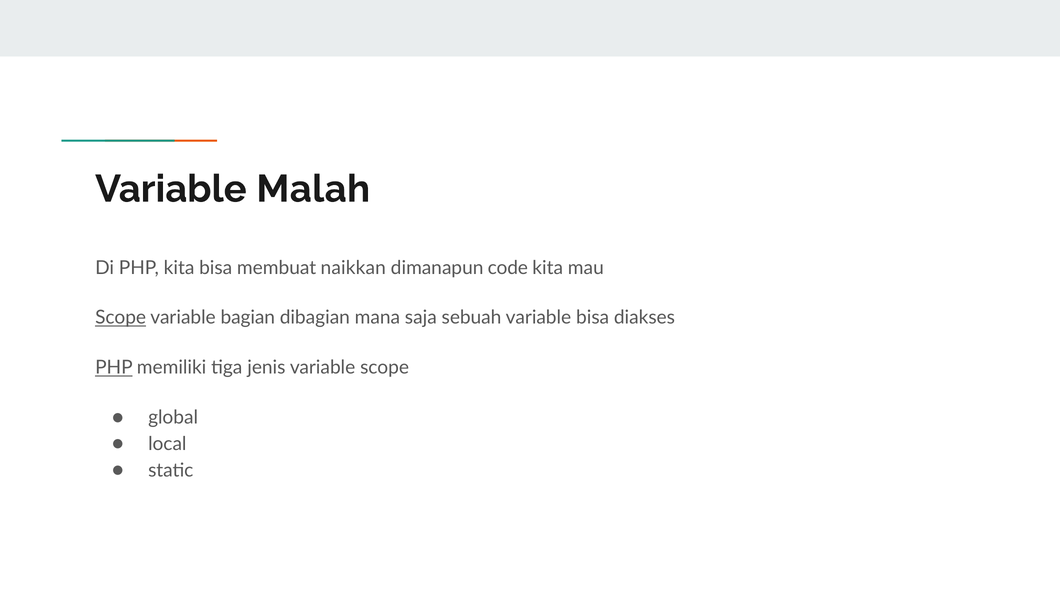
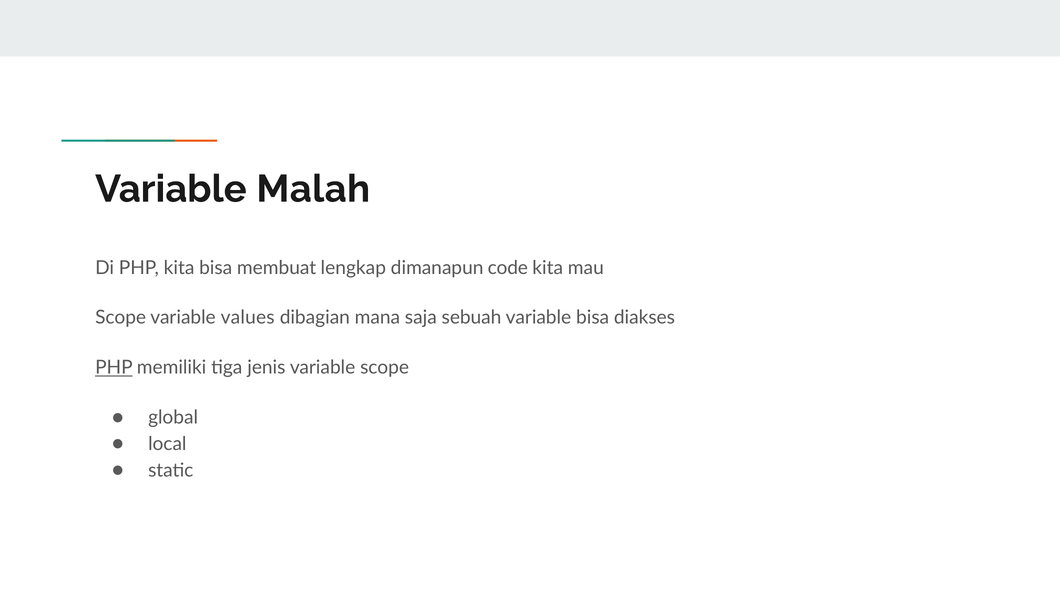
naikkan: naikkan -> lengkap (353, 268)
Scope underline: present -> none (121, 318)
bagian: bagian -> values (248, 318)
